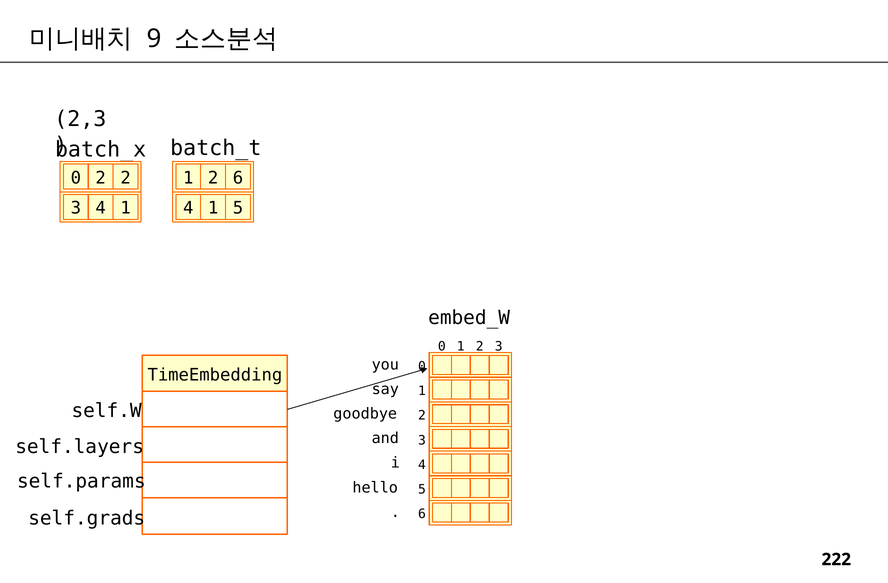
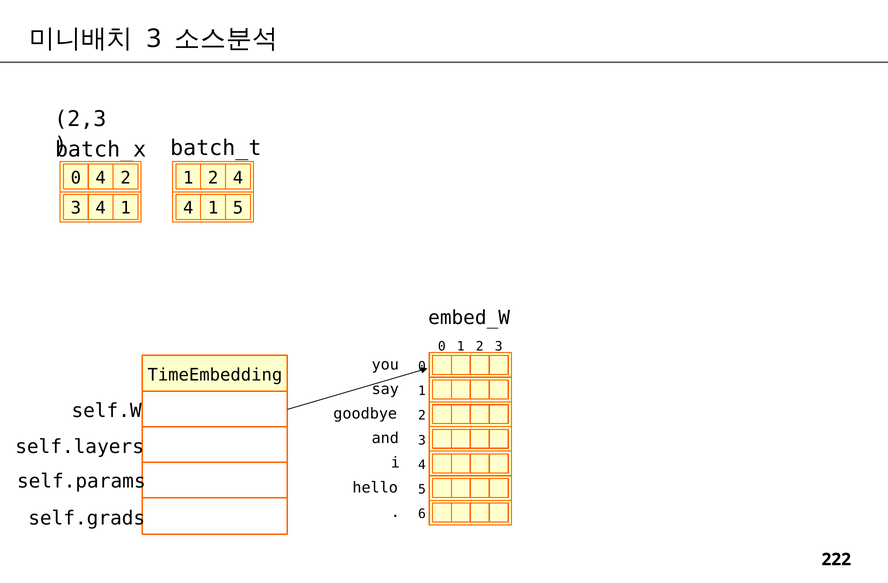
9: 9 -> 3 (154, 38)
0 2: 2 -> 4 (101, 178)
2 6: 6 -> 4 (238, 178)
